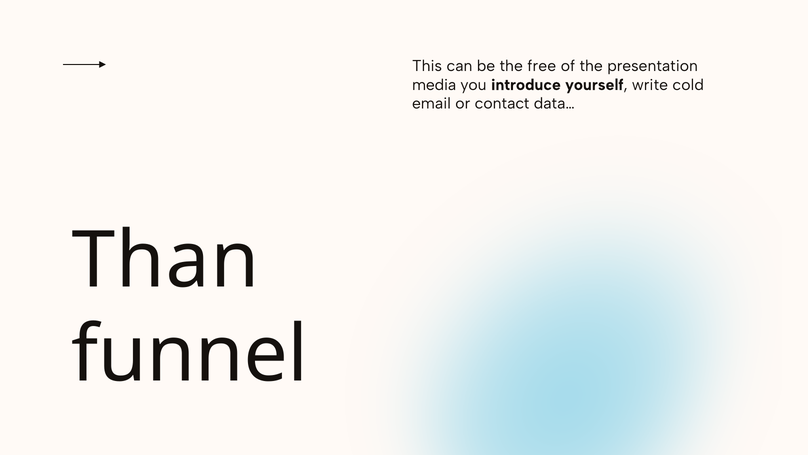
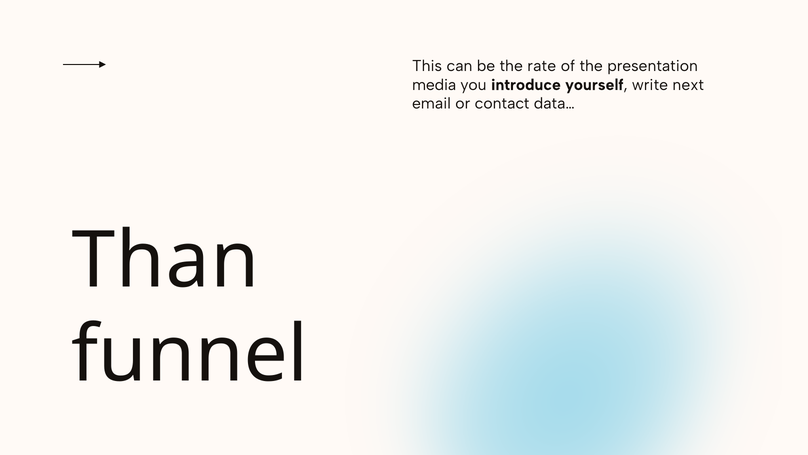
free: free -> rate (542, 66)
cold: cold -> next (688, 85)
